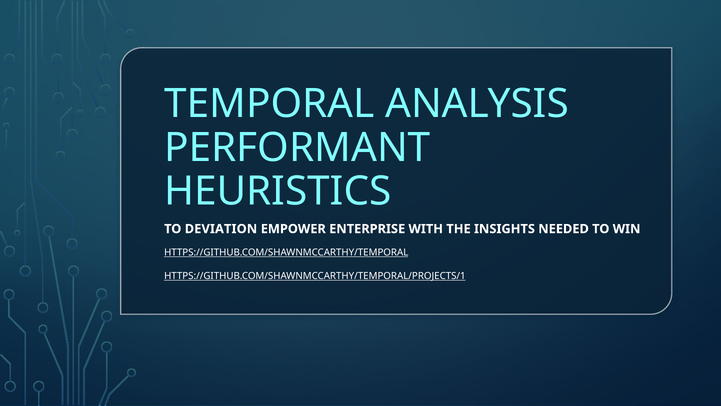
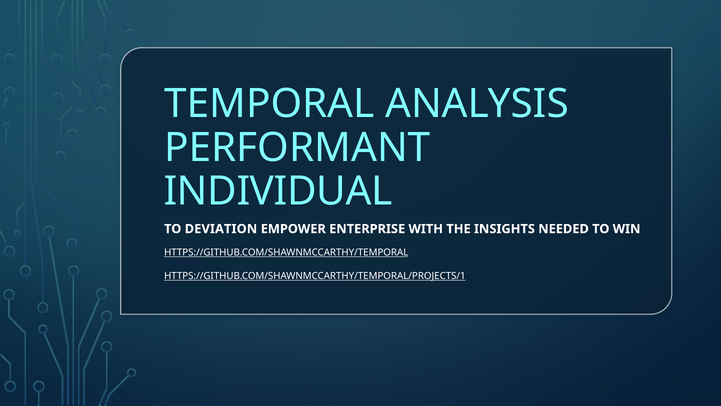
HEURISTICS: HEURISTICS -> INDIVIDUAL (278, 191)
